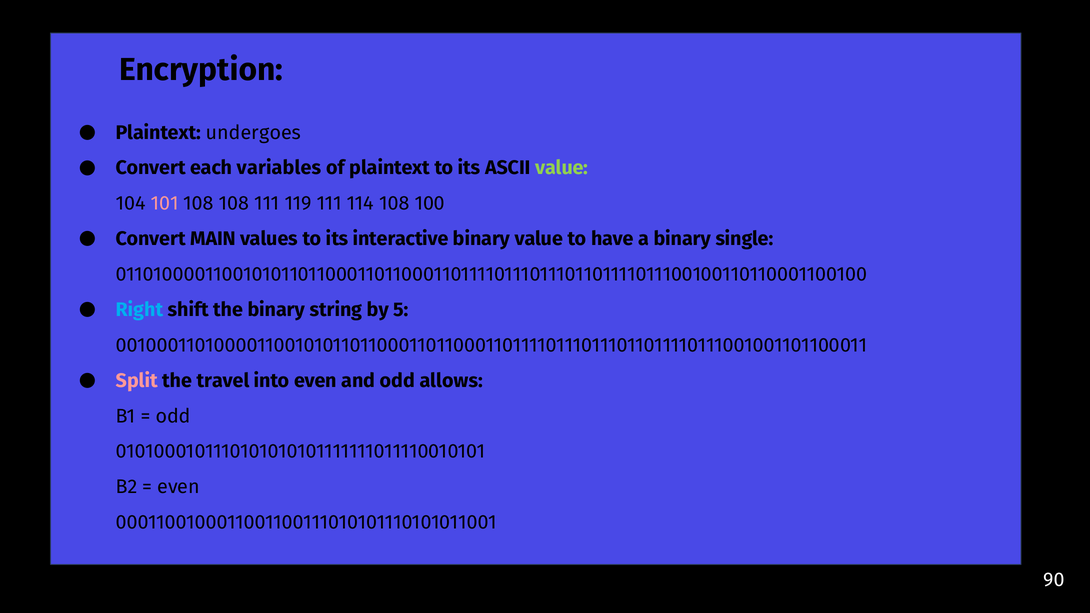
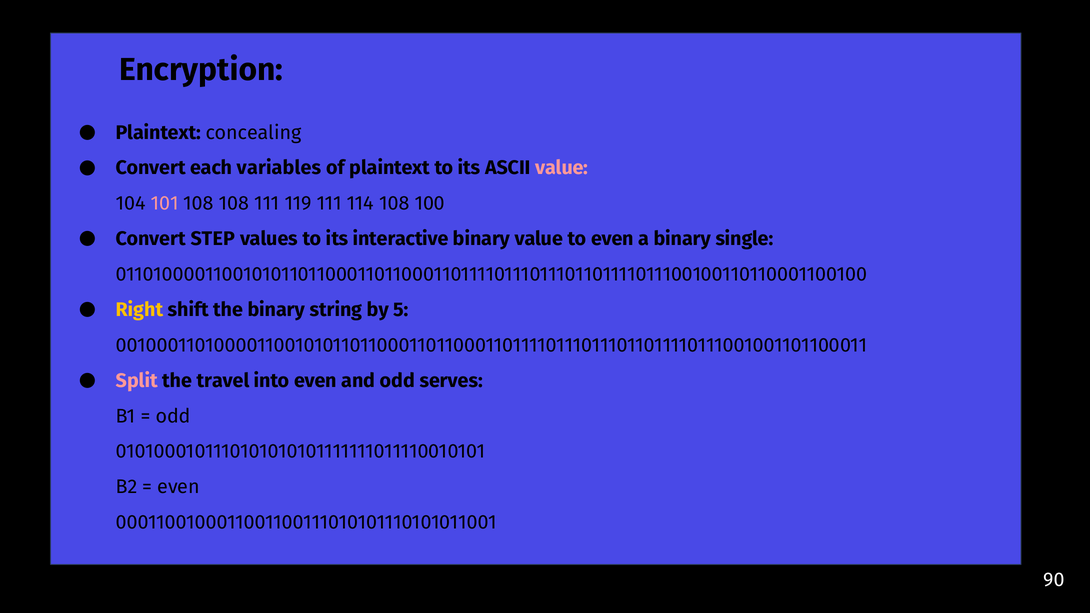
undergoes: undergoes -> concealing (253, 133)
value colour: light green -> pink (562, 168)
MAIN: MAIN -> STEP (213, 239)
to have: have -> even (612, 239)
Right colour: light blue -> yellow (140, 310)
allows: allows -> serves (451, 381)
